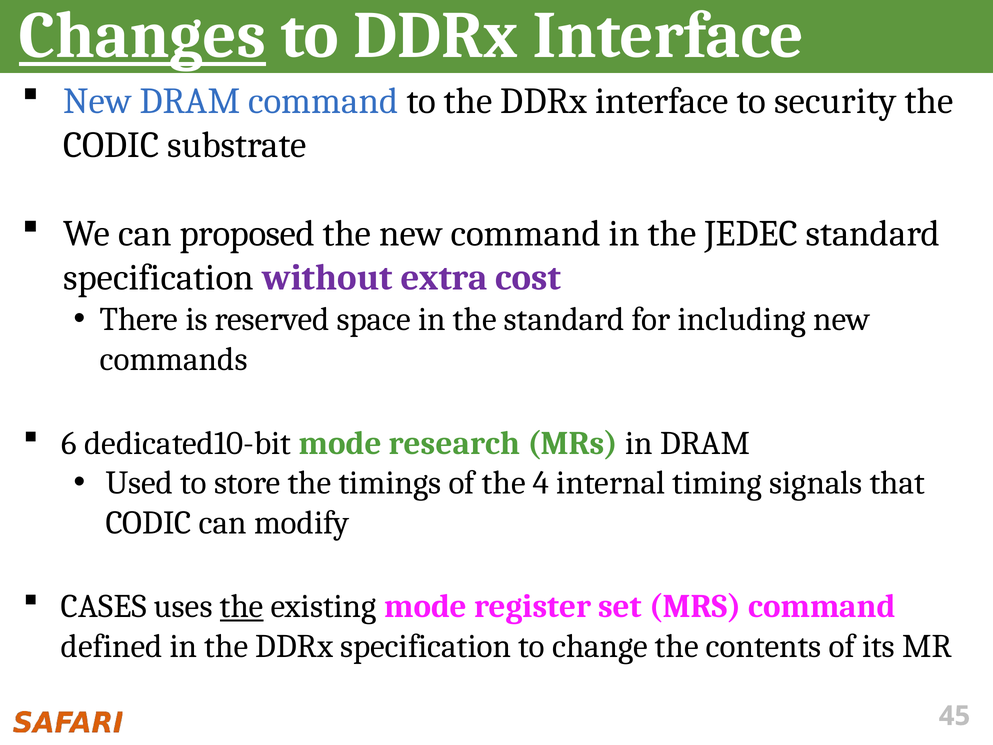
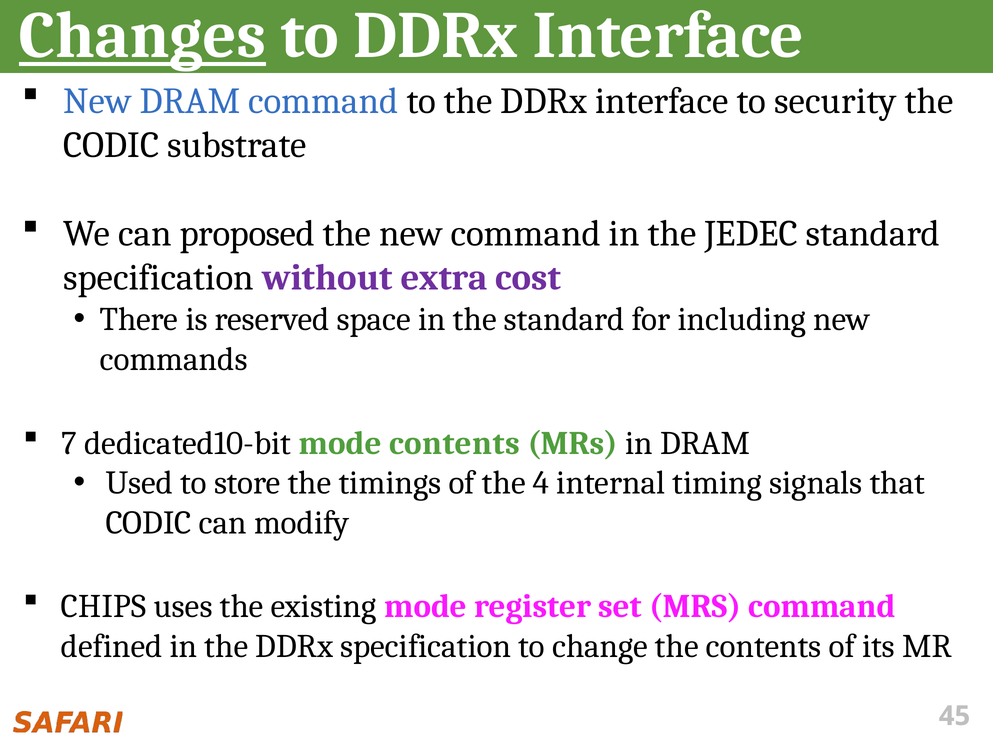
6: 6 -> 7 (69, 443)
mode research: research -> contents (454, 443)
CASES: CASES -> CHIPS (104, 606)
the underline: present -> none (242, 606)
